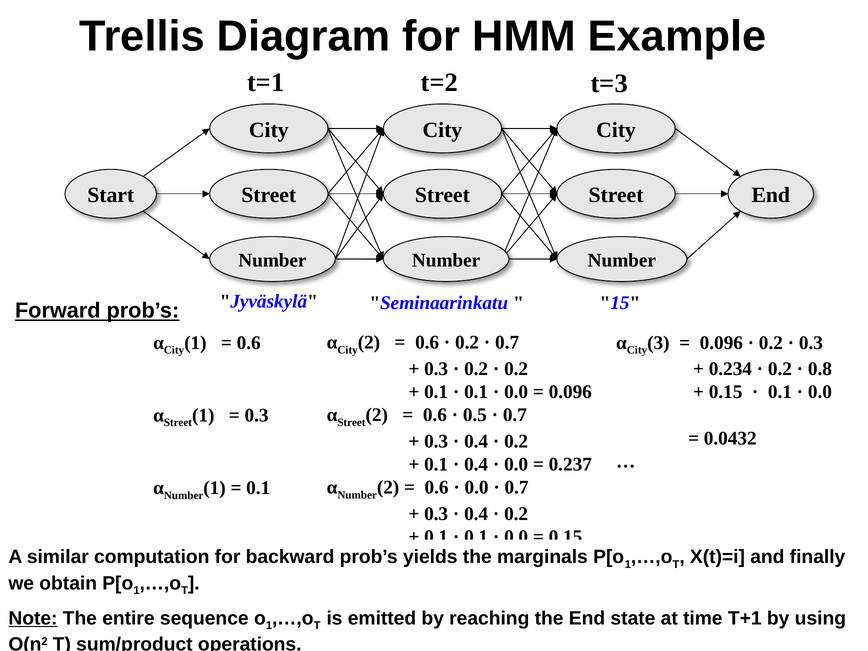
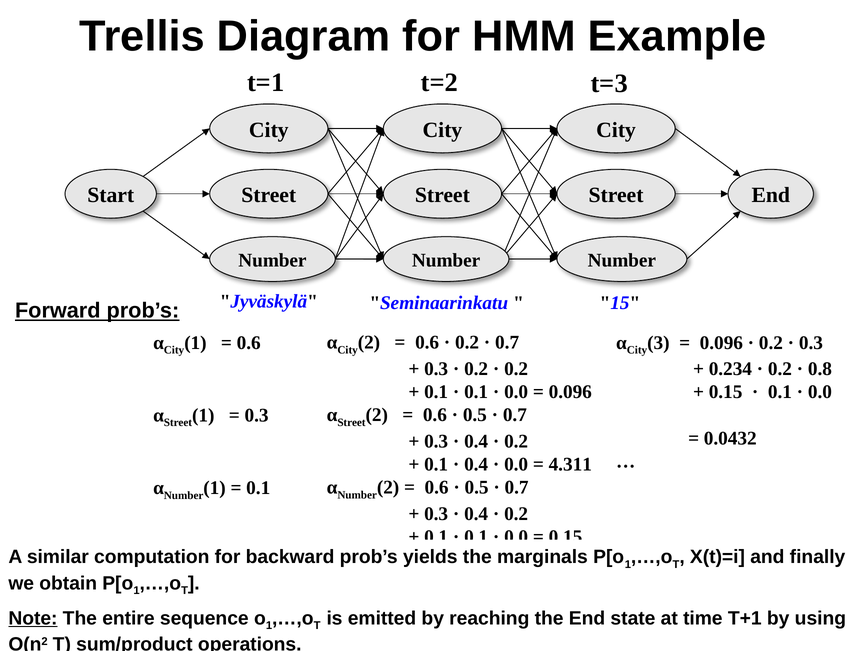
0.237: 0.237 -> 4.311 (570, 464)
0.0: 0.0 -> 0.5 (477, 488)
